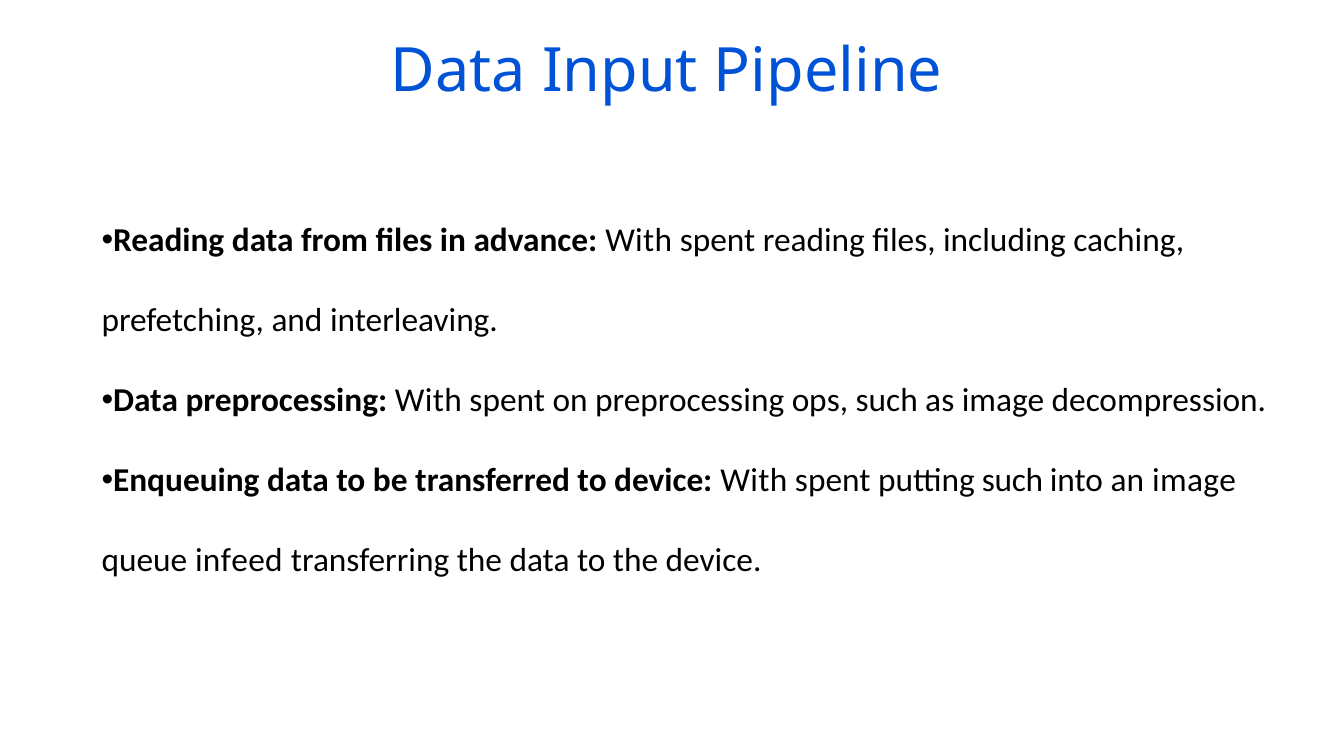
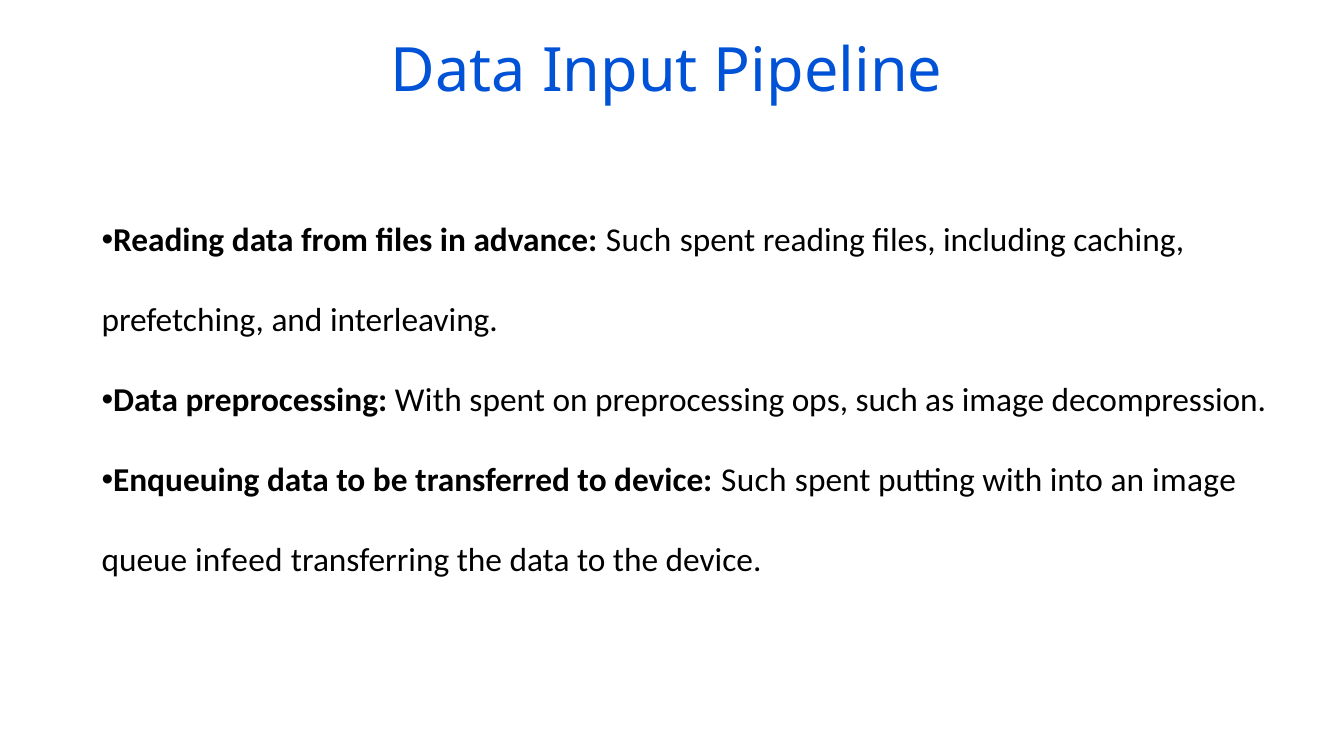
advance With: With -> Such (639, 241)
device With: With -> Such (754, 481)
putting such: such -> with (1012, 481)
